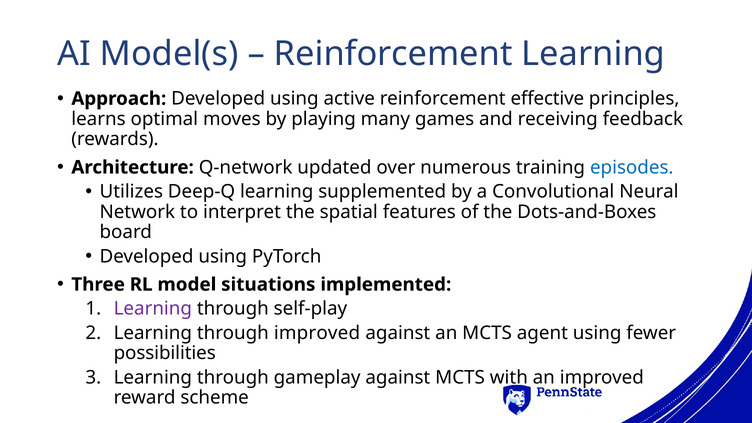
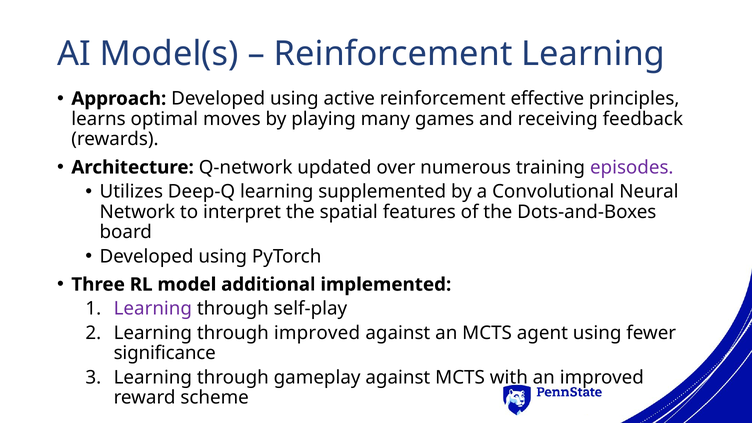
episodes colour: blue -> purple (632, 167)
situations: situations -> additional (268, 284)
possibilities: possibilities -> significance (165, 353)
